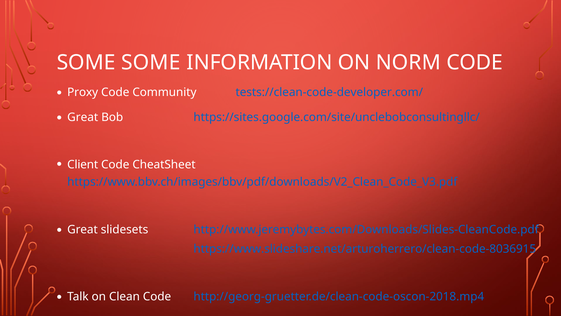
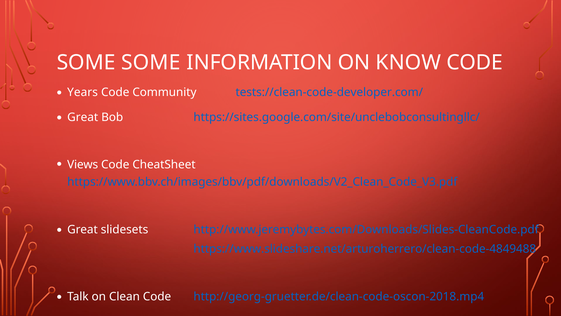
NORM: NORM -> KNOW (408, 62)
Proxy: Proxy -> Years (83, 92)
Client: Client -> Views (83, 164)
https://www.slideshare.net/arturoherrero/clean-code-8036915: https://www.slideshare.net/arturoherrero/clean-code-8036915 -> https://www.slideshare.net/arturoherrero/clean-code-4849488 (365, 249)
